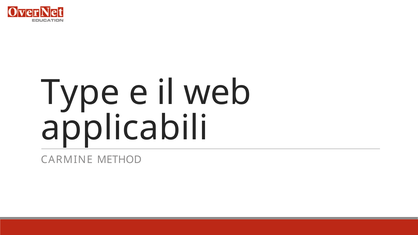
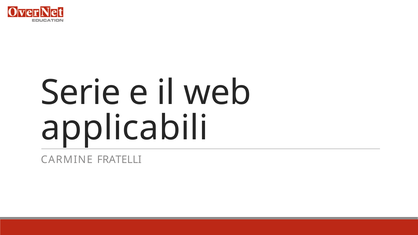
Type: Type -> Serie (81, 93)
METHOD: METHOD -> FRATELLI (119, 160)
